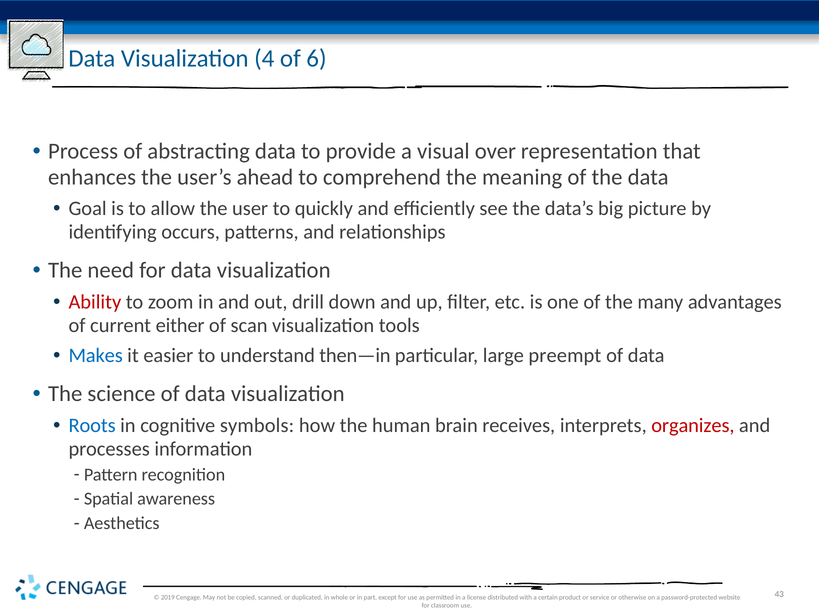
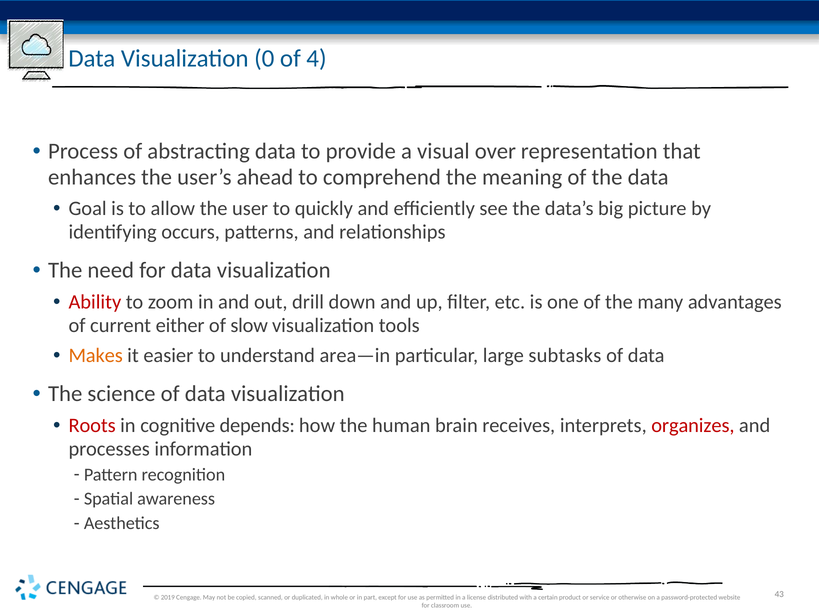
4: 4 -> 0 (264, 59)
6: 6 -> 4 (316, 59)
scan: scan -> slow (249, 325)
Makes colour: blue -> orange (96, 355)
then—in: then—in -> area—in (355, 355)
preempt: preempt -> subtasks (565, 355)
Roots colour: blue -> red (92, 425)
symbols: symbols -> depends (257, 425)
